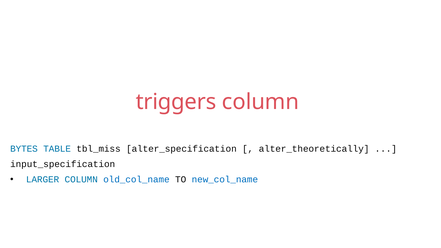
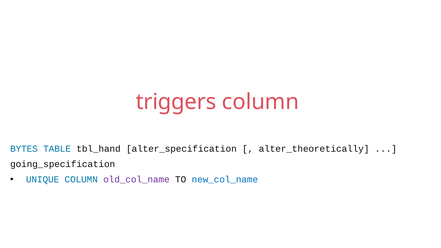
tbl_miss: tbl_miss -> tbl_hand (99, 149)
input_specification: input_specification -> going_specification (63, 164)
LARGER: LARGER -> UNIQUE (43, 180)
old_col_name colour: blue -> purple (136, 180)
